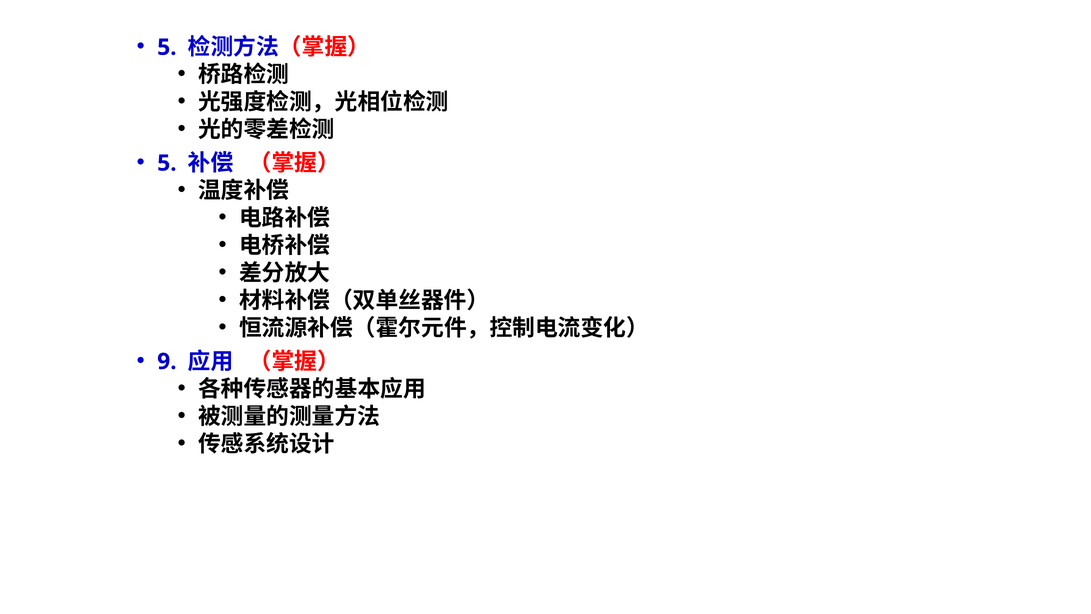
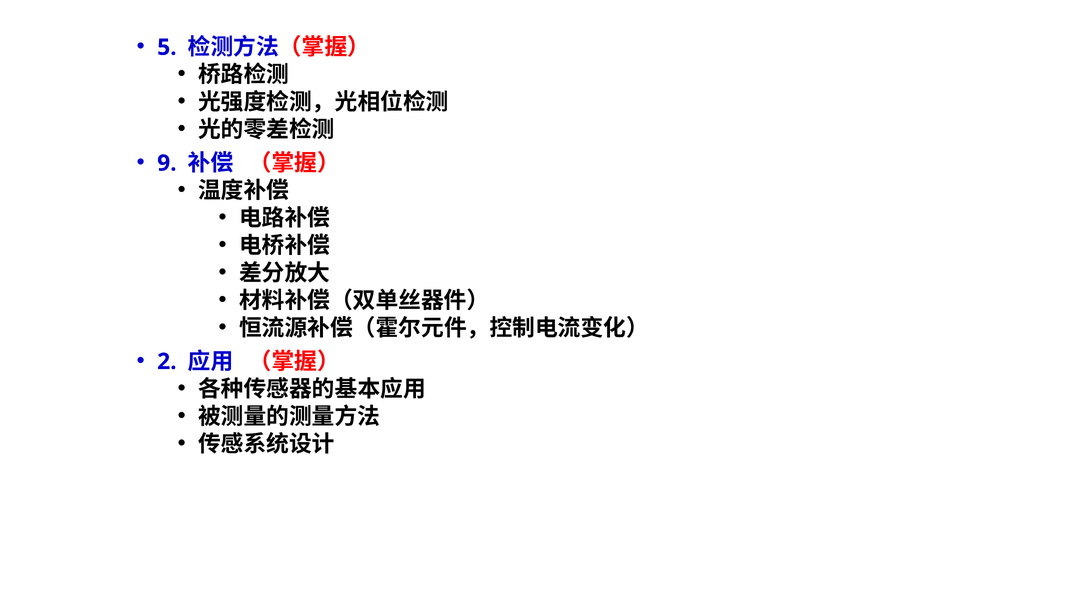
5: 5 -> 9 (167, 163)
9: 9 -> 2 (167, 361)
